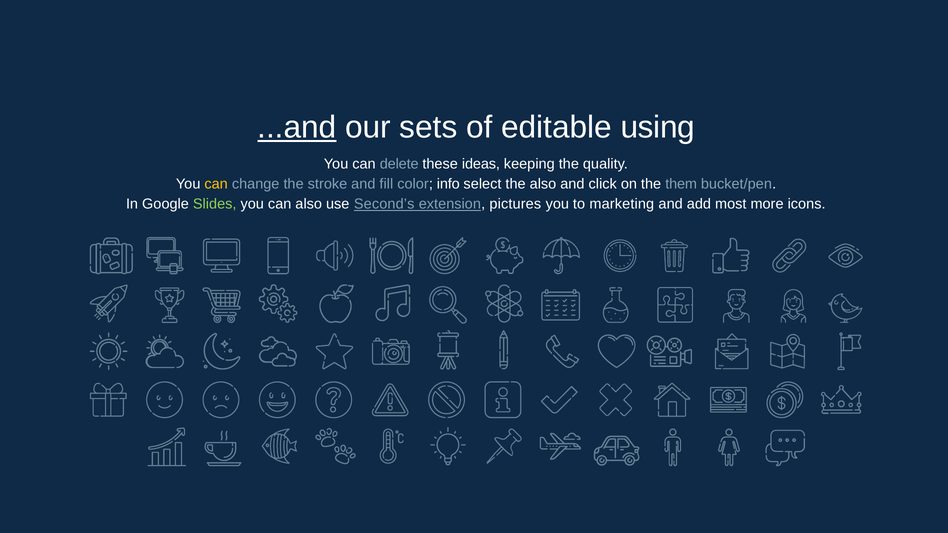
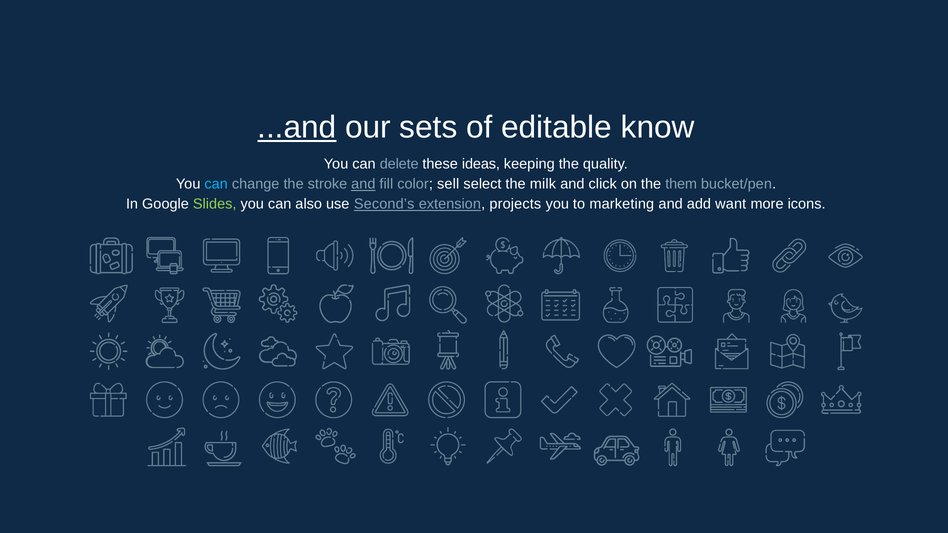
using: using -> know (658, 127)
can colour: yellow -> light blue (216, 184)
and underline: none -> present (363, 184)
info: info -> sell (448, 184)
the also: also -> milk (543, 184)
pictures: pictures -> projects (515, 204)
most: most -> want (731, 204)
